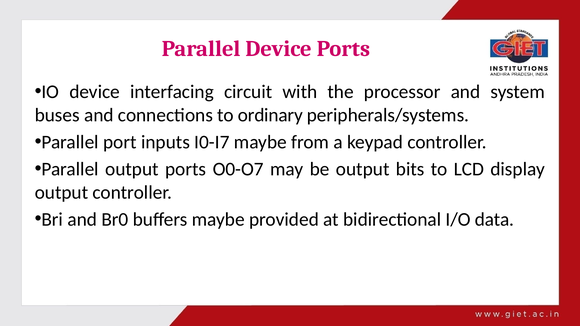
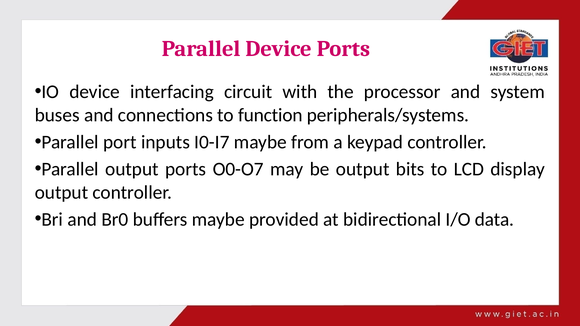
ordinary: ordinary -> function (270, 115)
